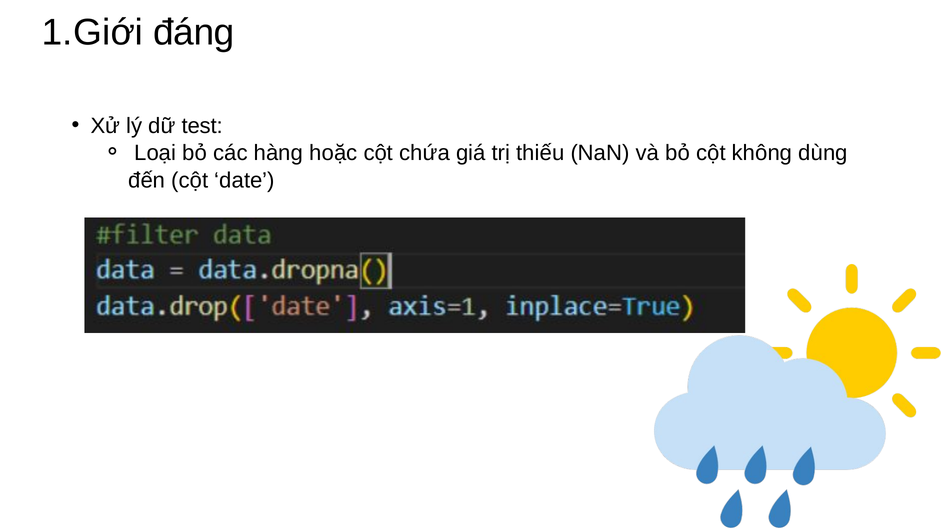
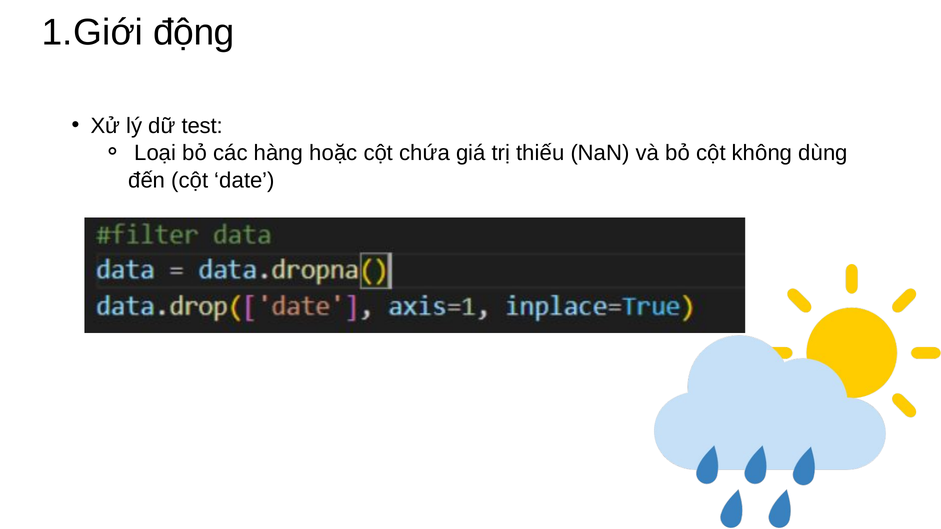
đáng: đáng -> động (194, 33)
